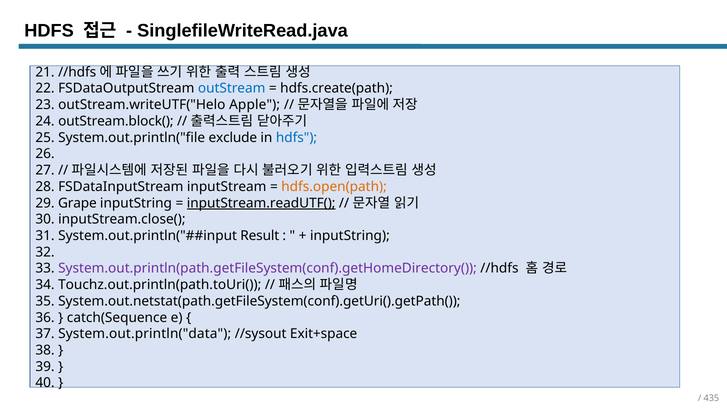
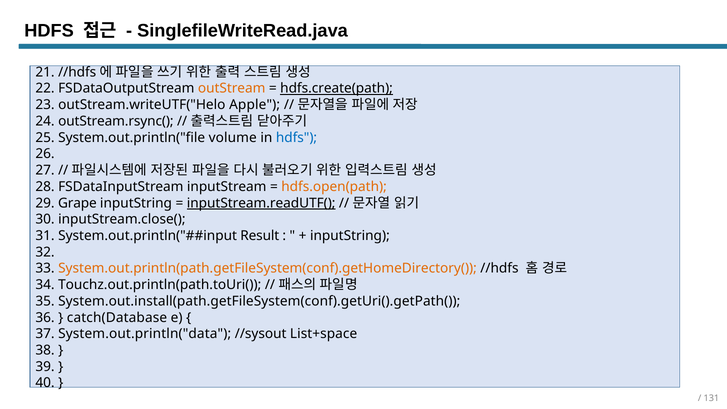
outStream colour: blue -> orange (232, 88)
hdfs.create(path underline: none -> present (337, 88)
outStream.block(: outStream.block( -> outStream.rsync( (116, 121)
exclude: exclude -> volume (233, 138)
System.out.println(path.getFileSystem(conf).getHomeDirectory( colour: purple -> orange (267, 268)
System.out.netstat(path.getFileSystem(conf).getUri().getPath(: System.out.netstat(path.getFileSystem(conf).getUri().getPath( -> System.out.install(path.getFileSystem(conf).getUri().getPath( (259, 301)
catch(Sequence: catch(Sequence -> catch(Database (117, 317)
Exit+space: Exit+space -> List+space (324, 334)
435: 435 -> 131 (711, 398)
